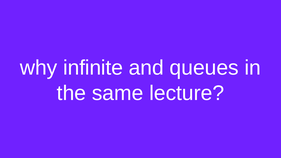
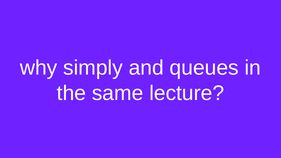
infinite: infinite -> simply (93, 68)
